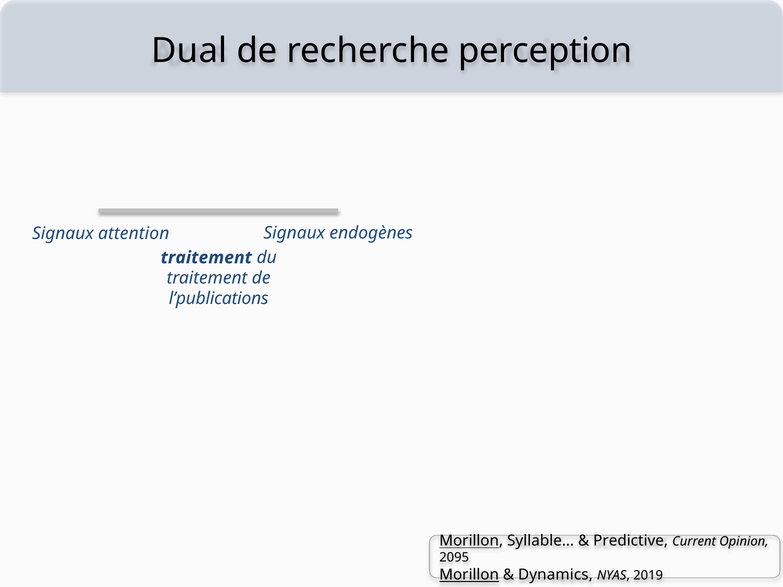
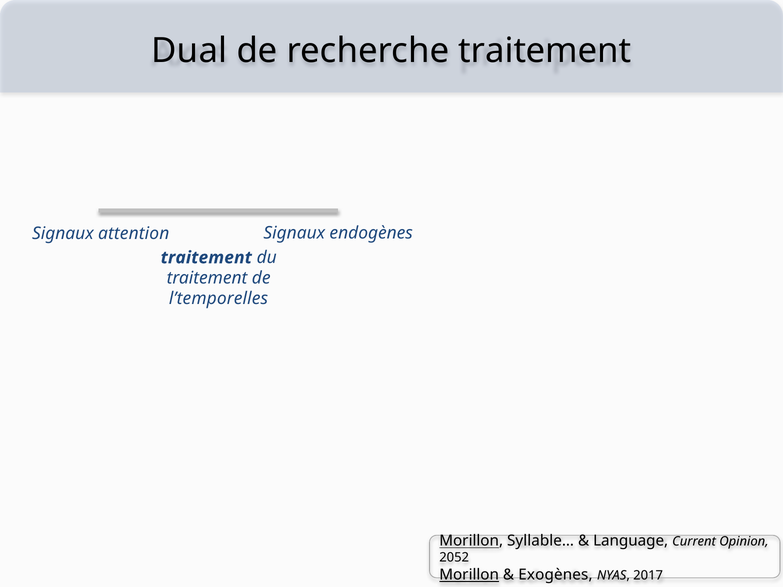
recherche perception: perception -> traitement (545, 51)
l’publications: l’publications -> l’temporelles (219, 299)
Predictive: Predictive -> Language (631, 541)
2095: 2095 -> 2052 (454, 558)
Dynamics: Dynamics -> Exogènes (555, 575)
2019: 2019 -> 2017 (648, 576)
